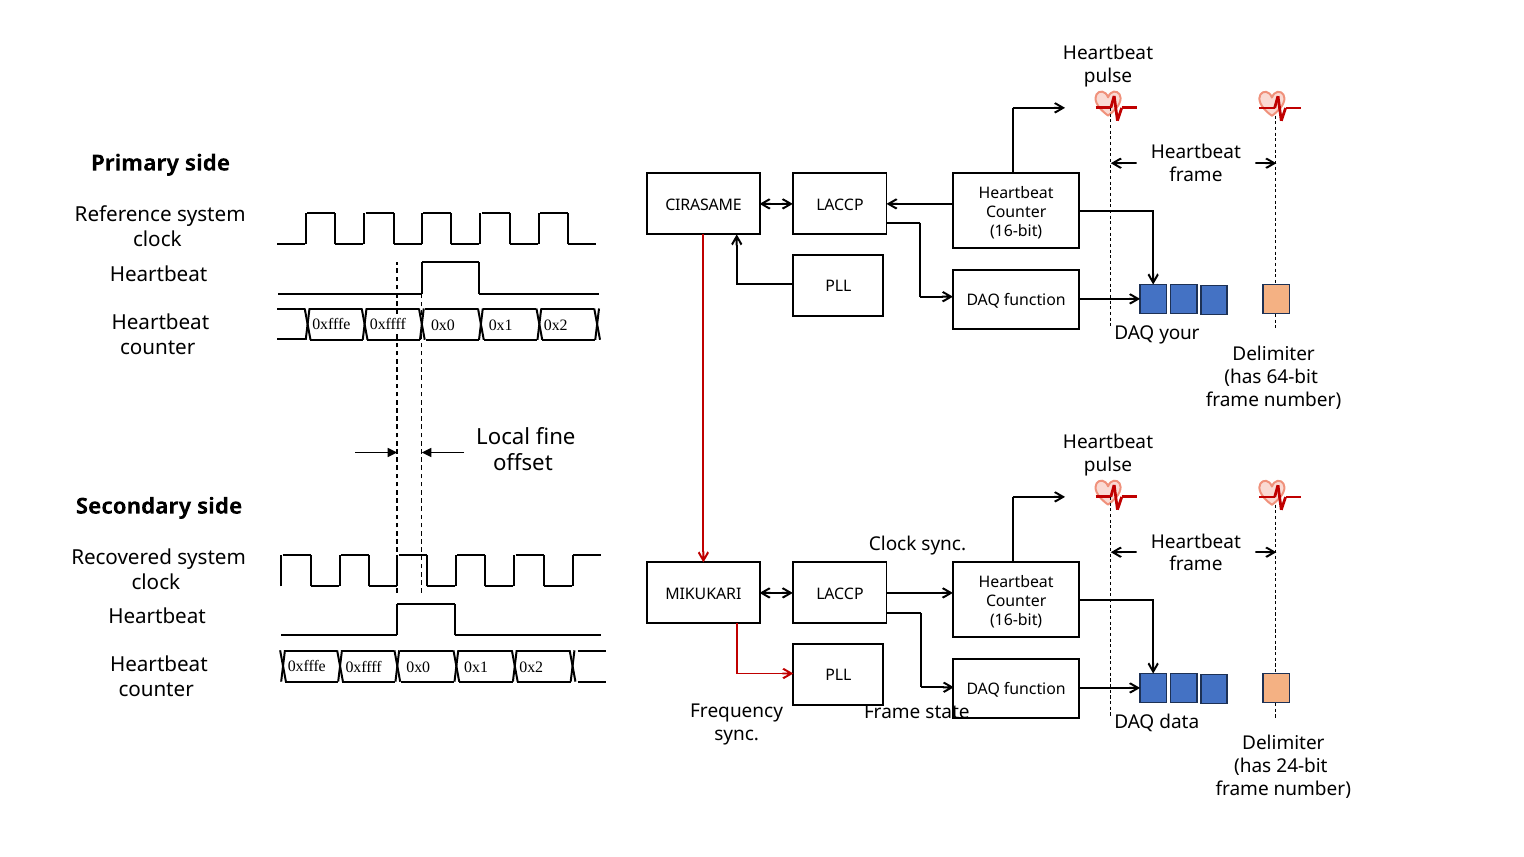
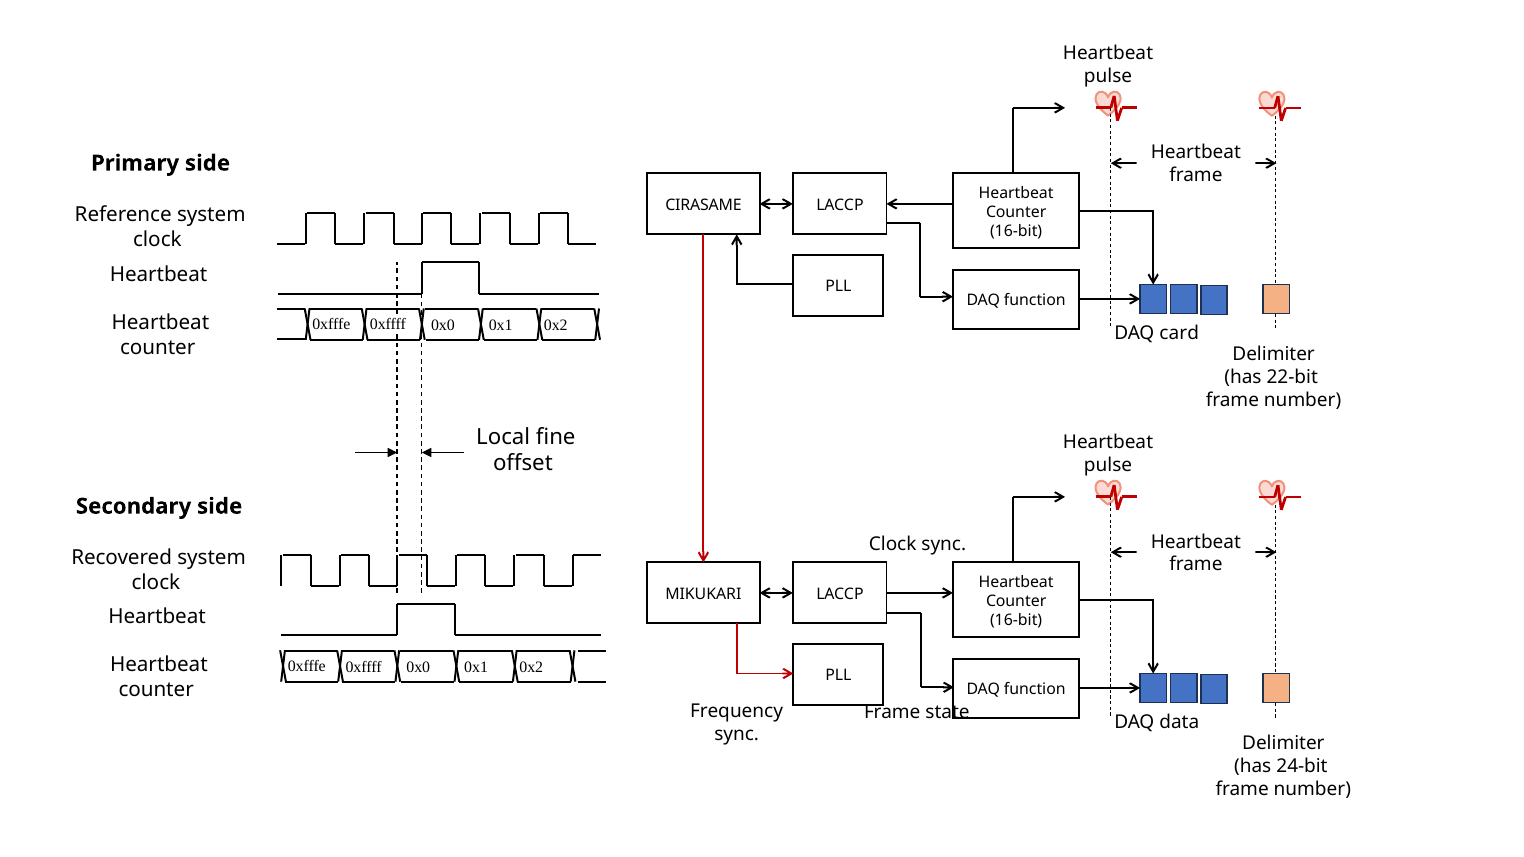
your: your -> card (1179, 334)
64-bit: 64-bit -> 22-bit (1292, 377)
